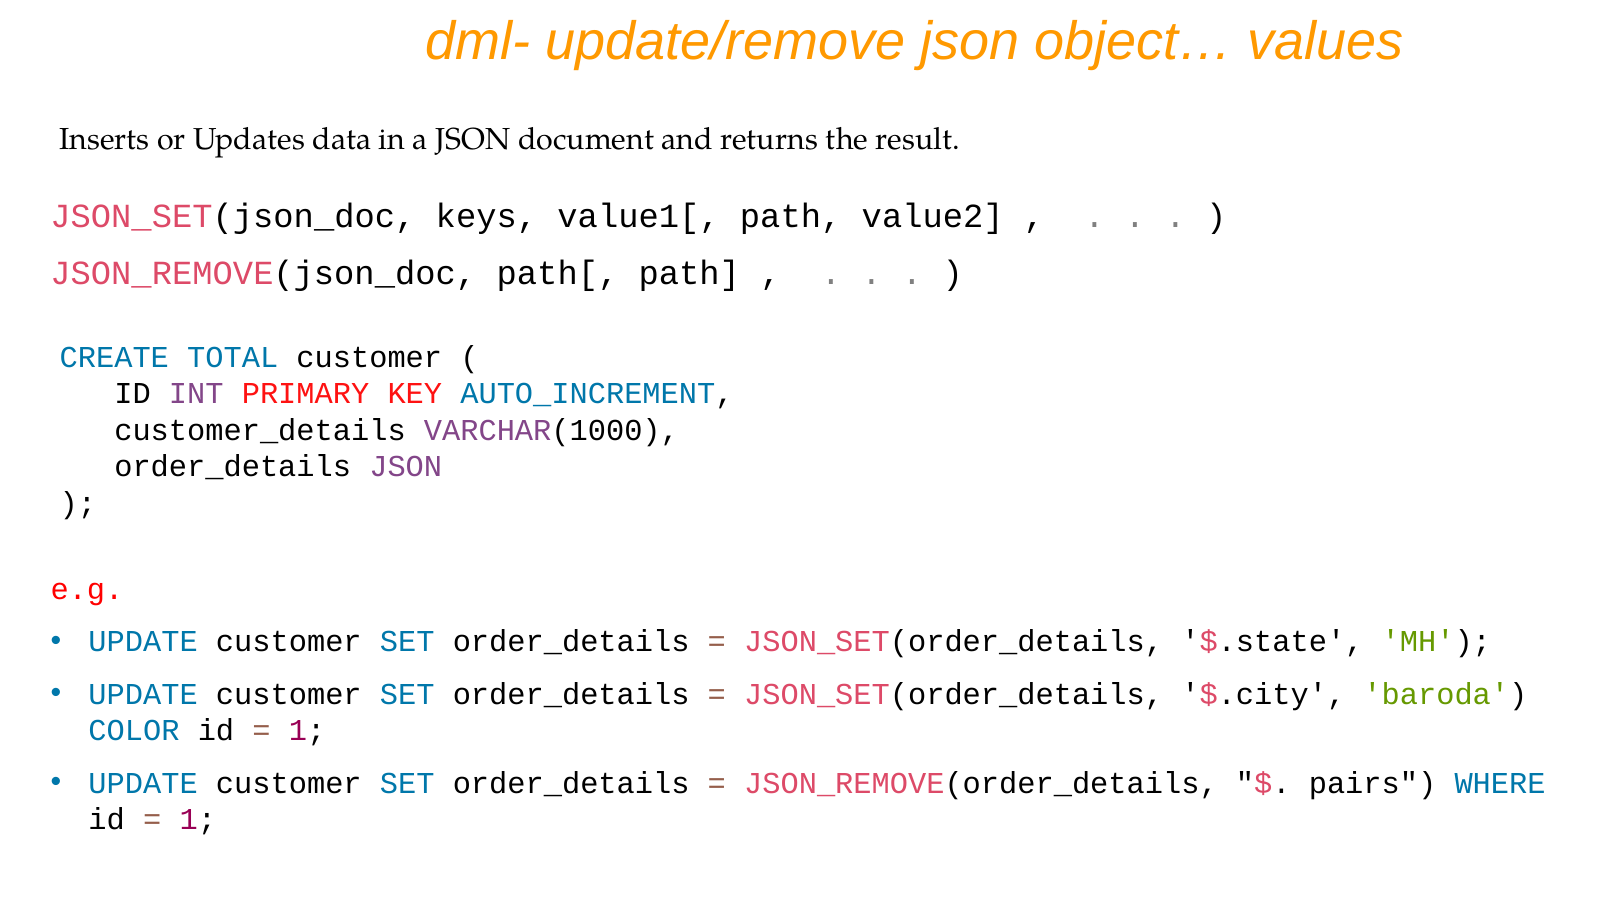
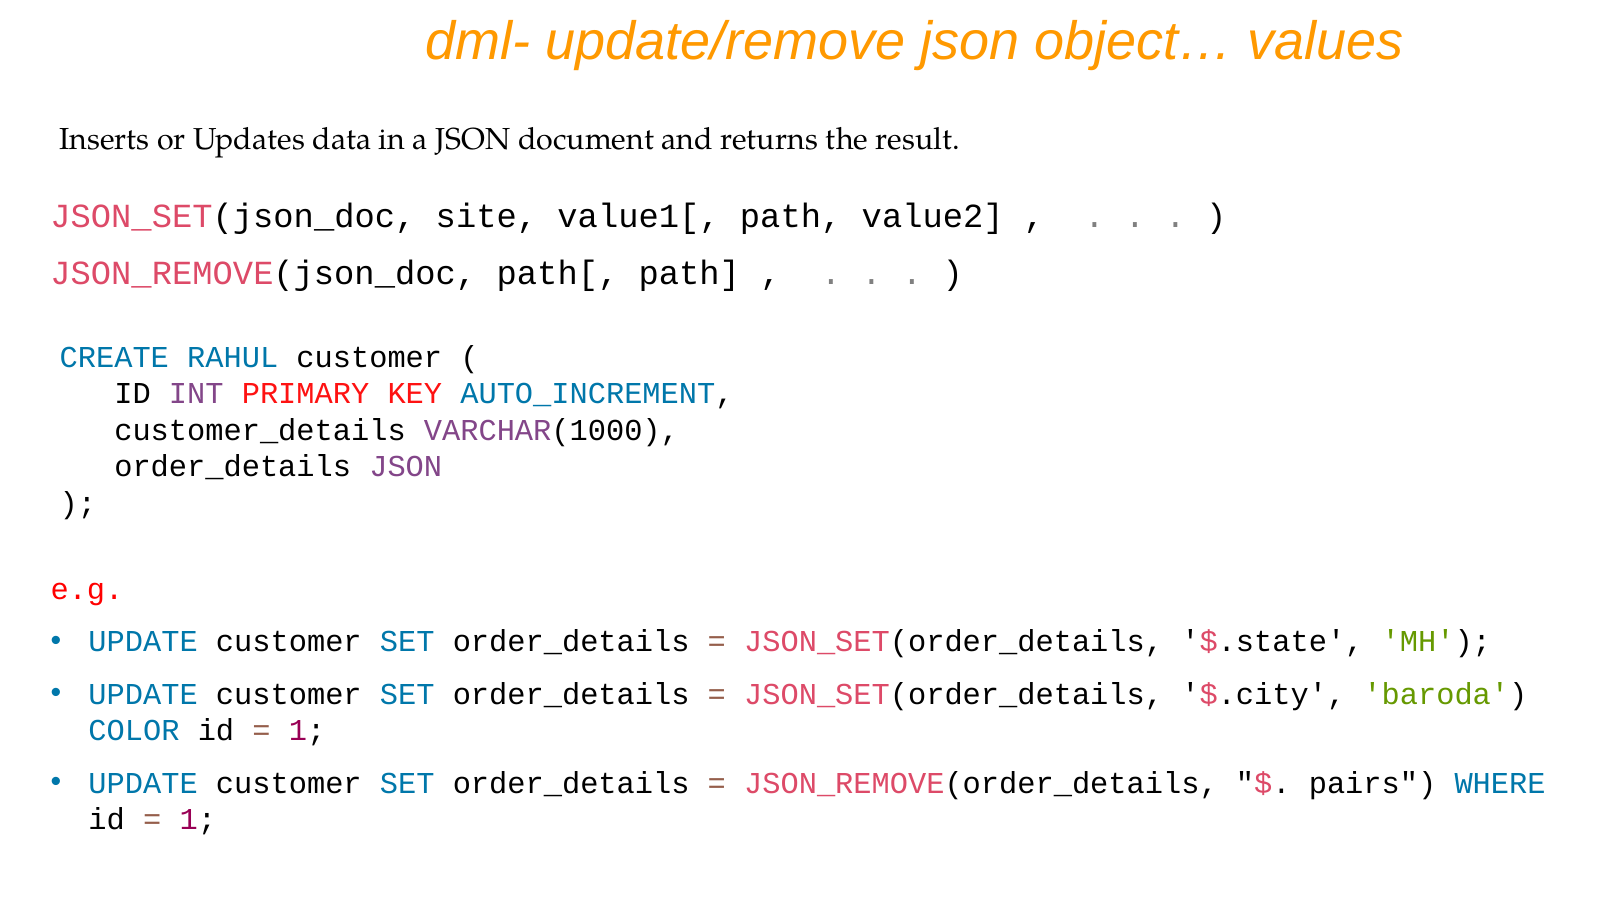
keys: keys -> site (486, 216)
TOTAL: TOTAL -> RAHUL (233, 357)
